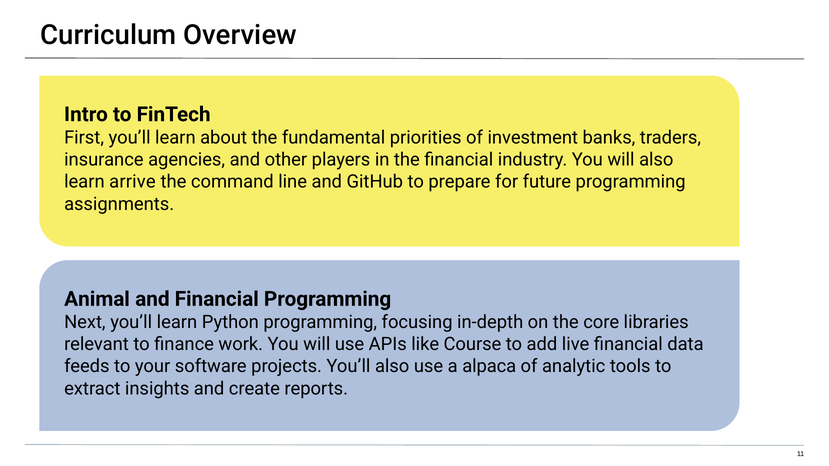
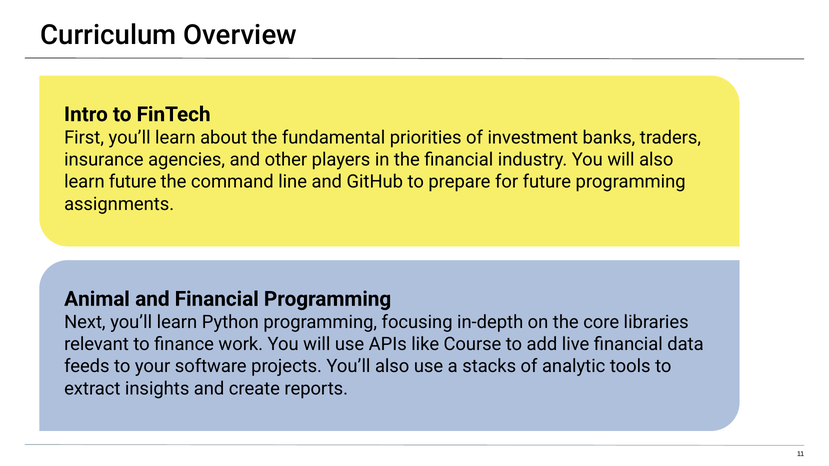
learn arrive: arrive -> future (133, 182)
alpaca: alpaca -> stacks (489, 367)
